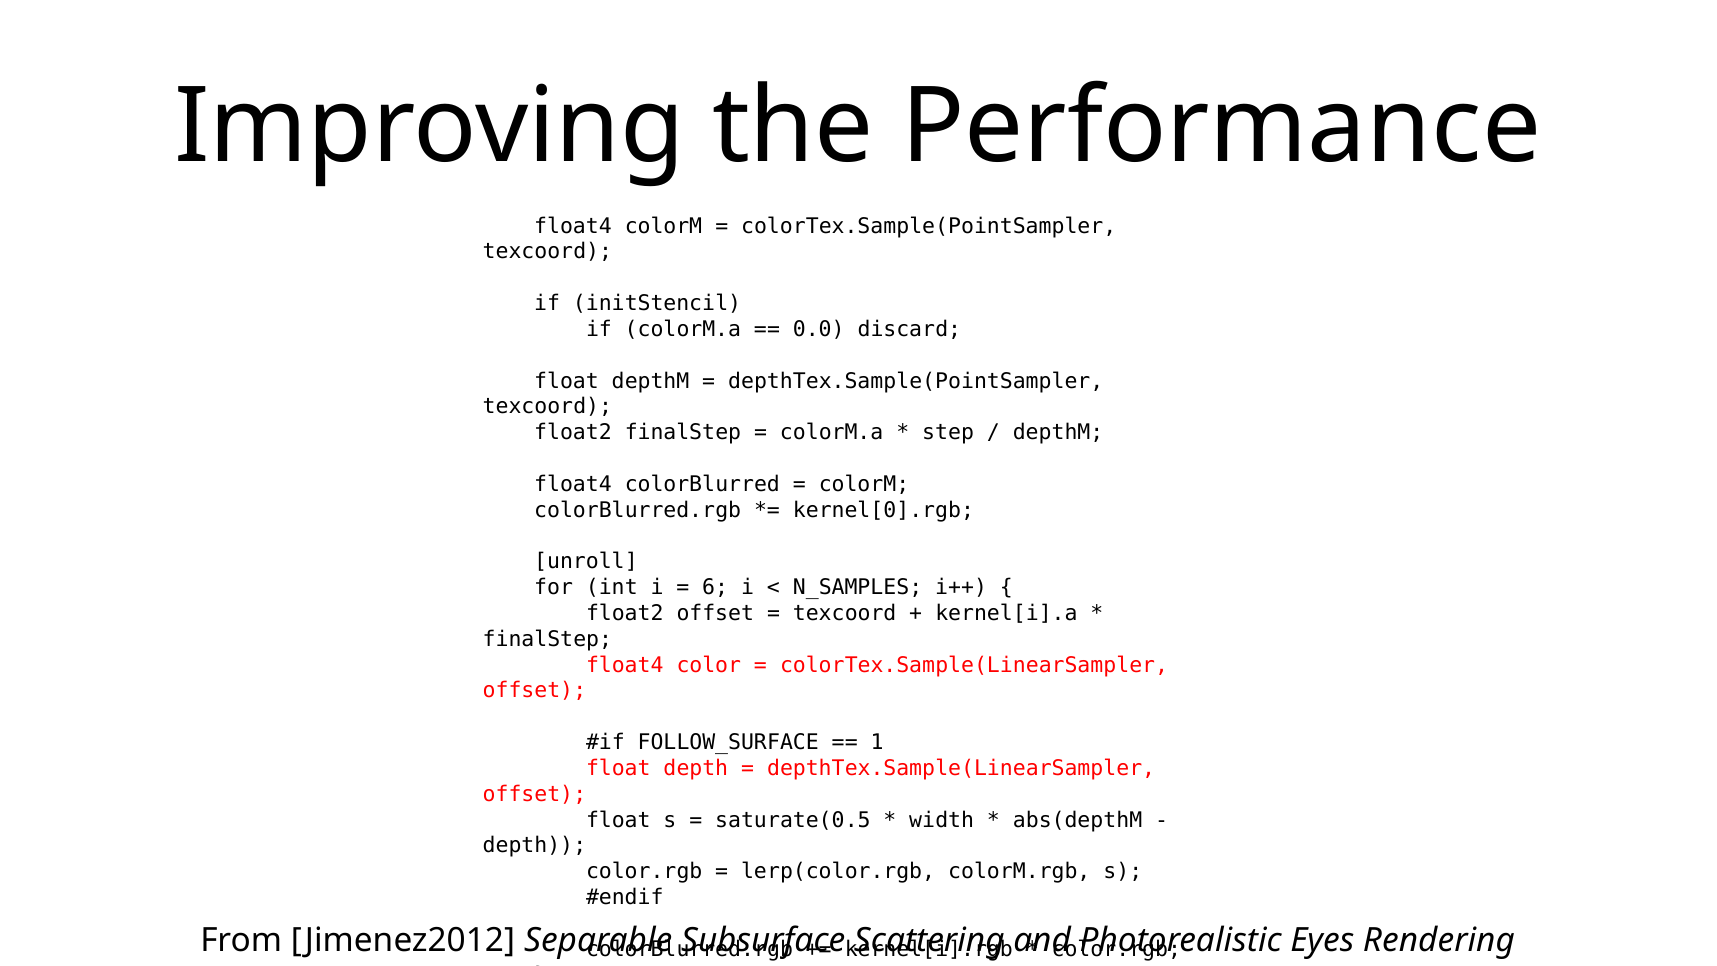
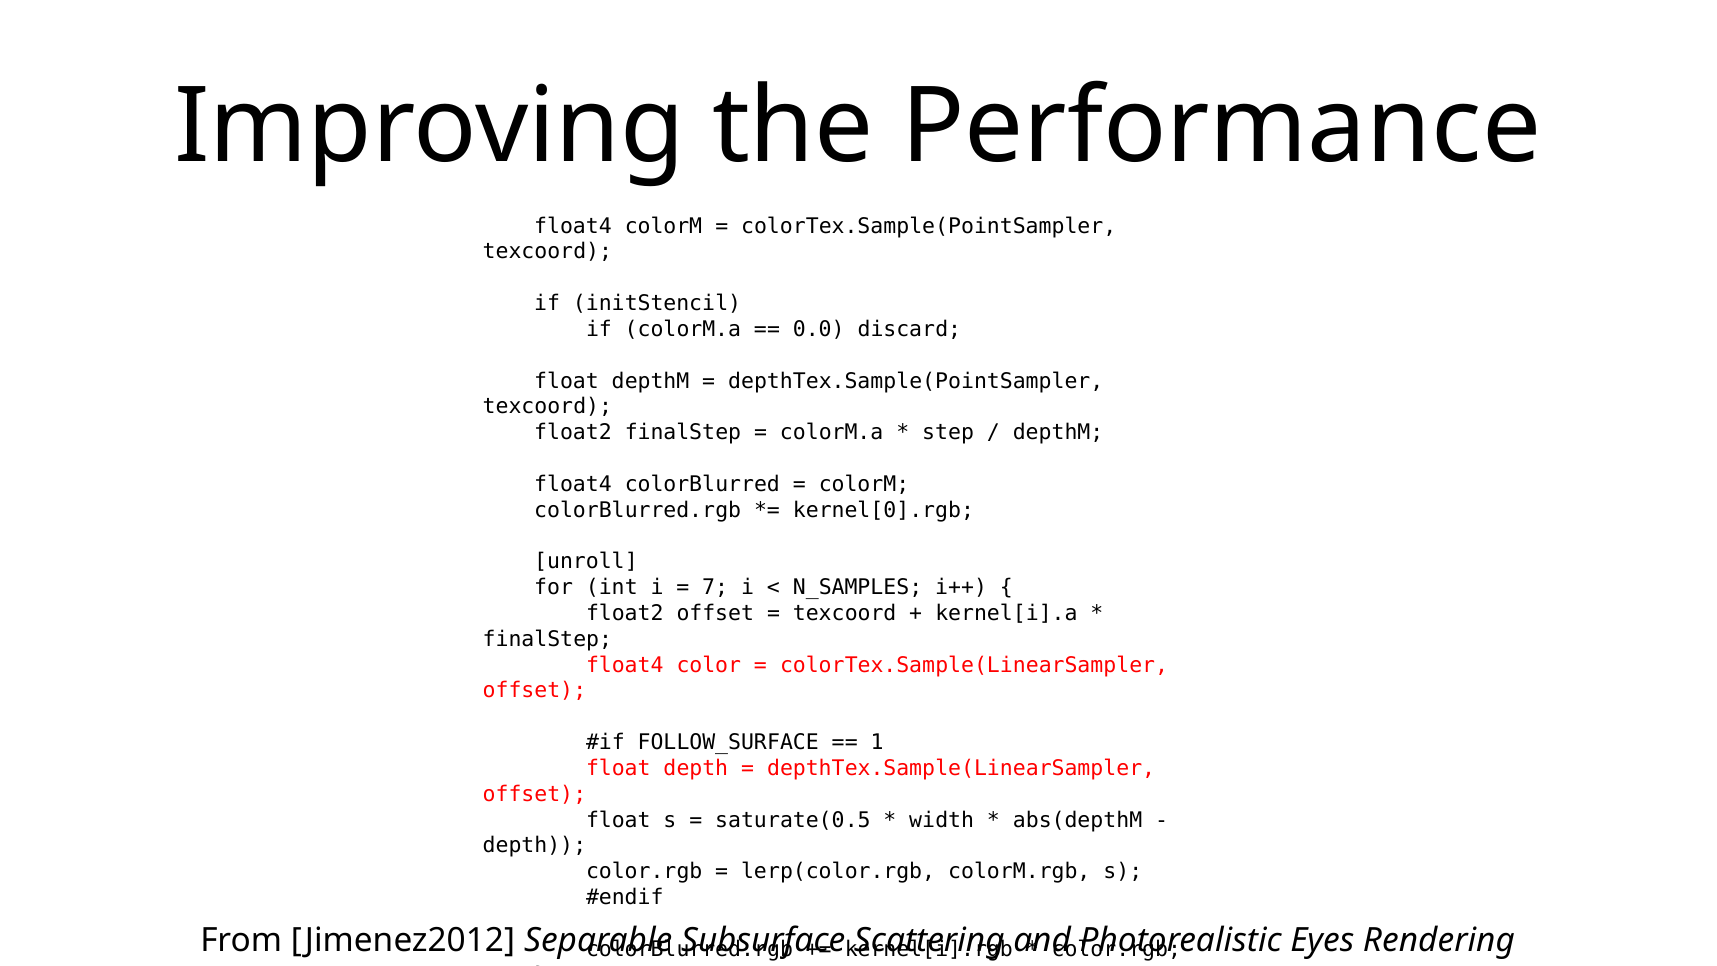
6: 6 -> 7 (715, 587)
